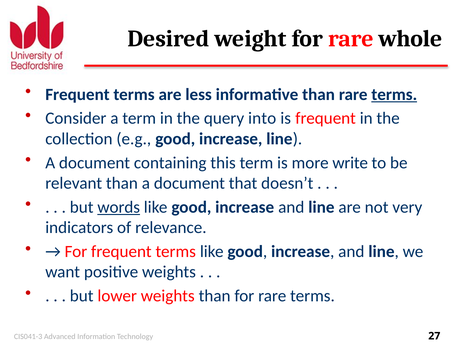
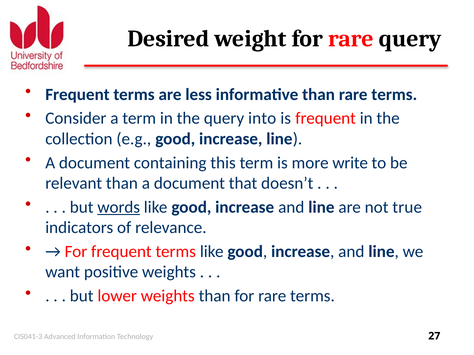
rare whole: whole -> query (410, 39)
terms underline: present -> none (394, 95)
very: very -> true (407, 207)
